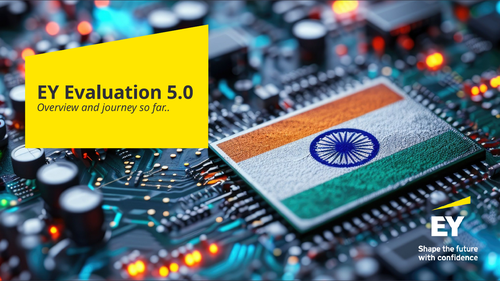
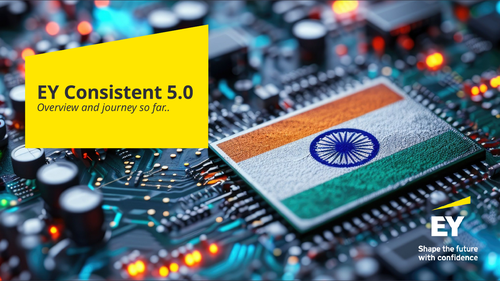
Evaluation: Evaluation -> Consistent (113, 93)
